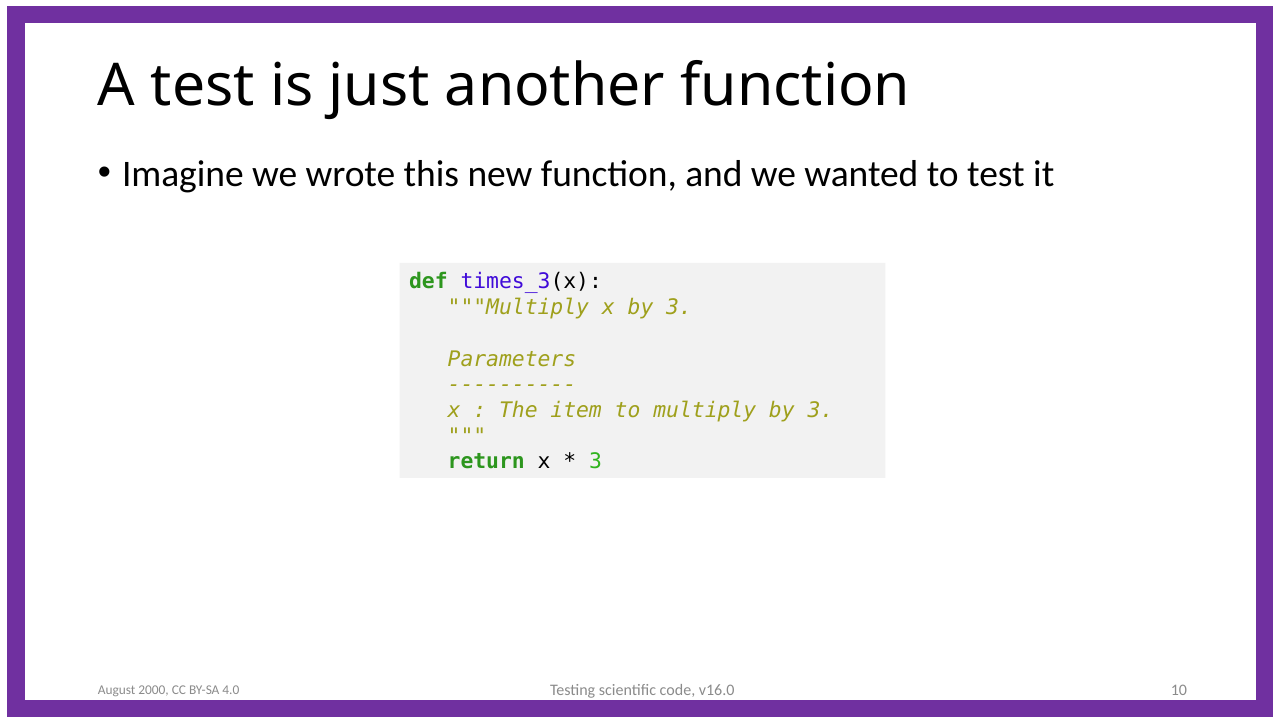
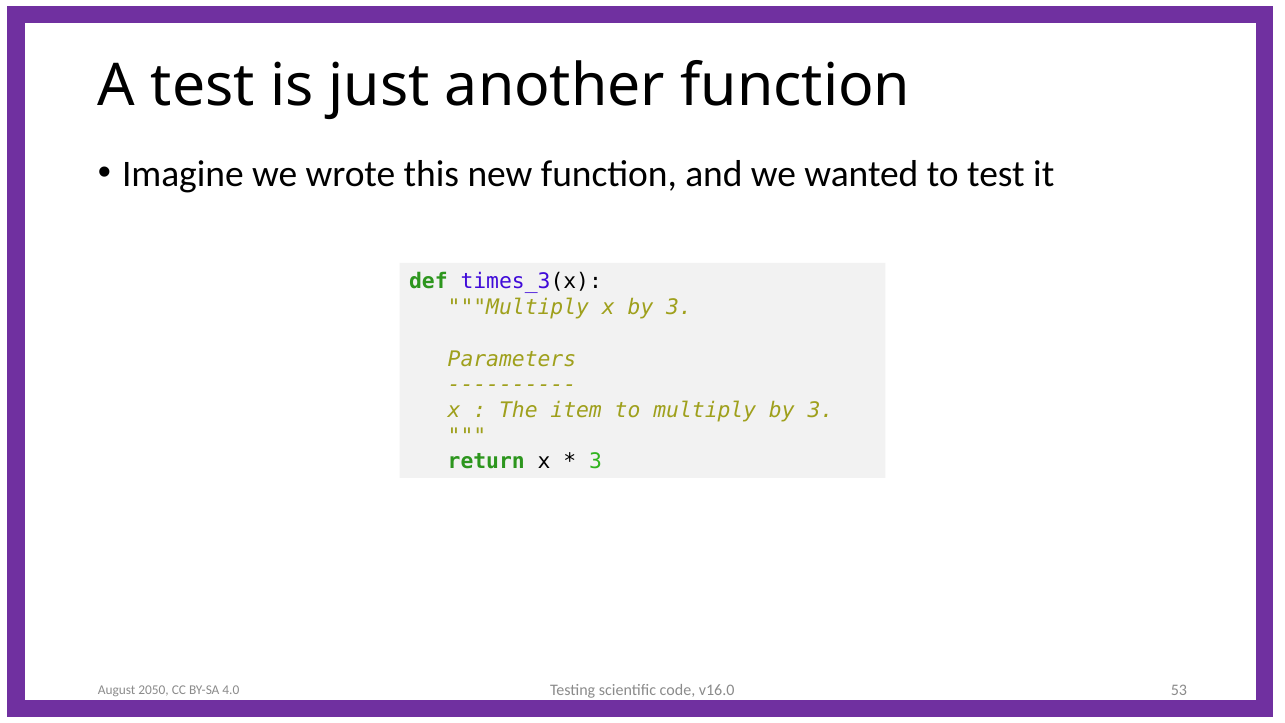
10: 10 -> 53 (1179, 690)
2000: 2000 -> 2050 (154, 690)
